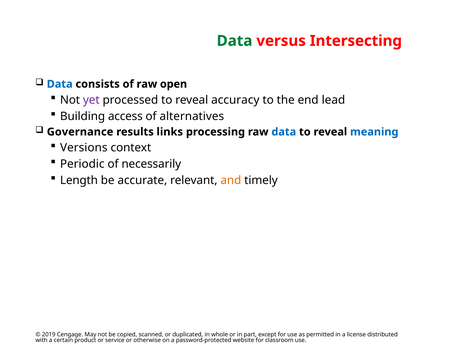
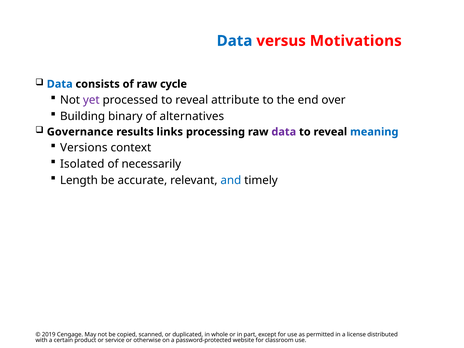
Data colour: green -> blue (235, 41)
Intersecting: Intersecting -> Motivations (356, 41)
open: open -> cycle (174, 84)
accuracy: accuracy -> attribute (235, 100)
lead: lead -> over (334, 100)
access: access -> binary (125, 116)
data colour: blue -> purple (284, 132)
Periodic: Periodic -> Isolated (82, 164)
and colour: orange -> blue (231, 180)
